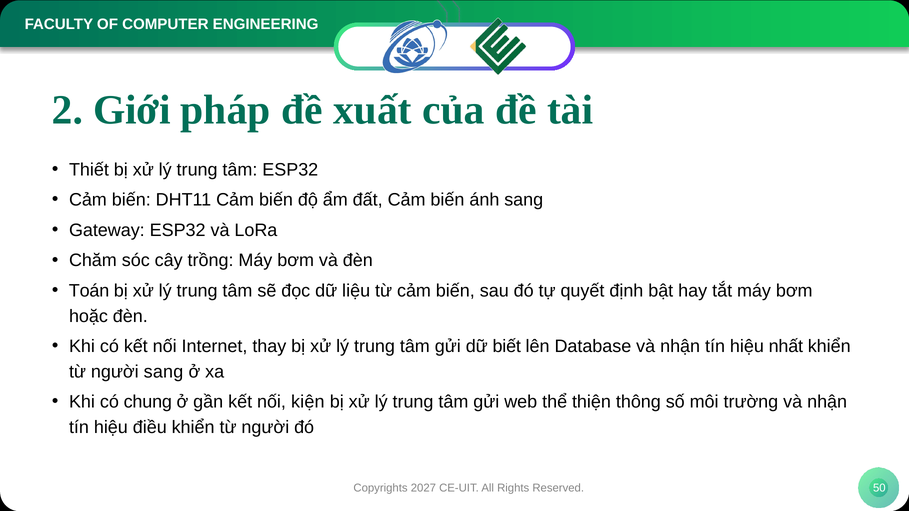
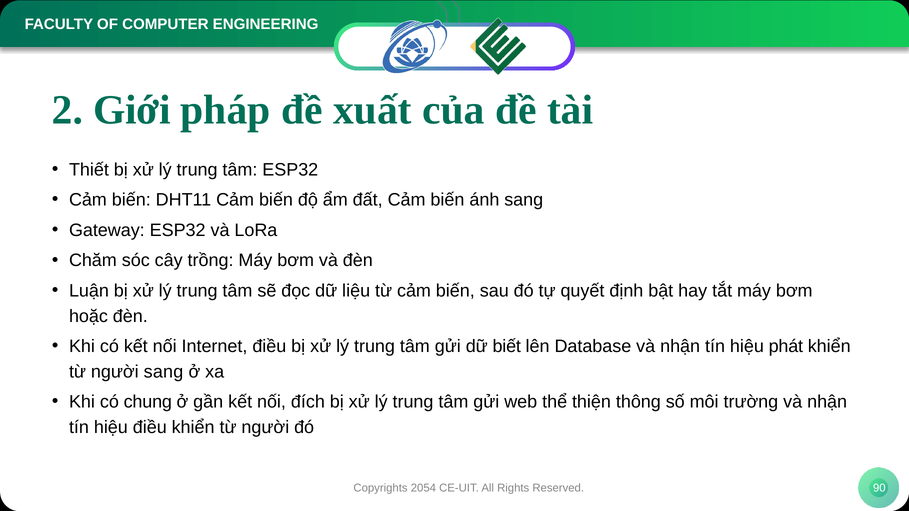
Toán: Toán -> Luận (89, 291)
Internet thay: thay -> điều (269, 347)
nhất: nhất -> phát (786, 347)
kiện: kiện -> đích (308, 402)
2027: 2027 -> 2054 (423, 488)
50: 50 -> 90 (879, 488)
